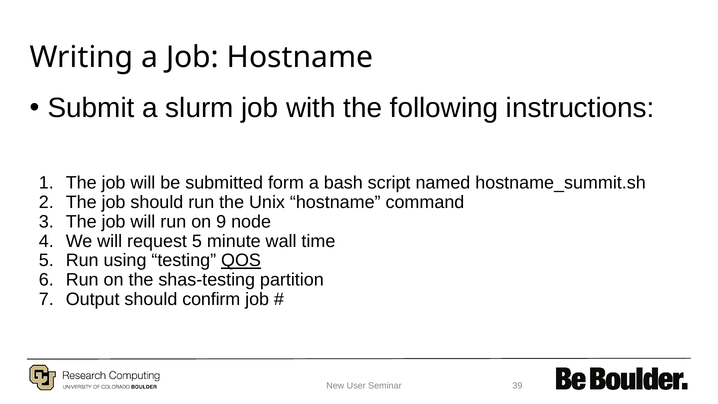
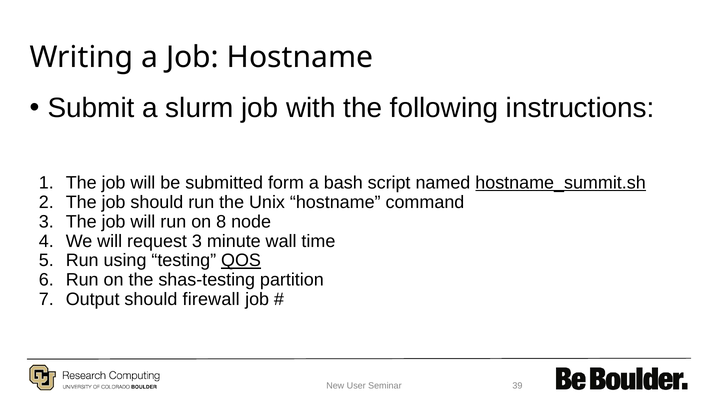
hostname_summit.sh underline: none -> present (561, 183)
9: 9 -> 8 (221, 222)
request 5: 5 -> 3 (197, 241)
confirm: confirm -> firewall (211, 299)
